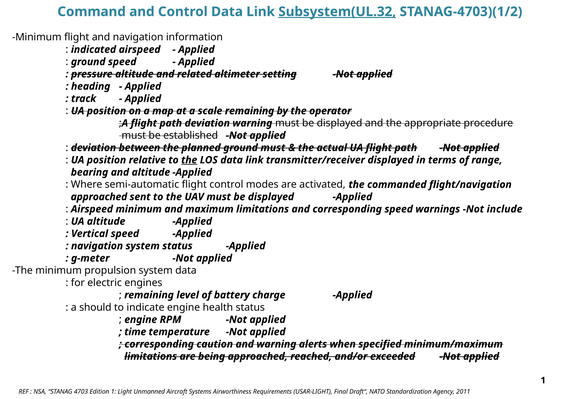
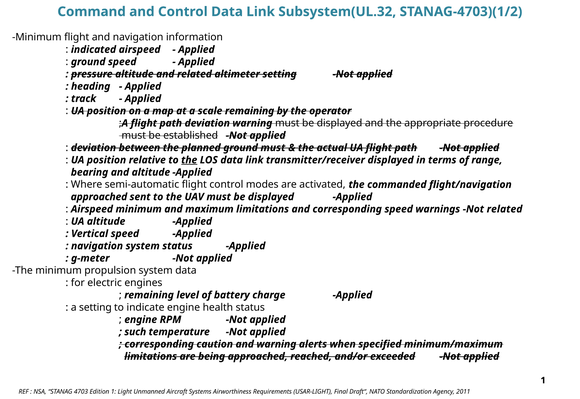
Subsystem(UL.32 underline: present -> none (337, 12)
Not include: include -> related (505, 209)
a should: should -> setting (95, 307)
time: time -> such (135, 332)
